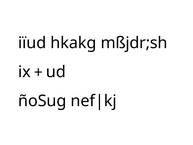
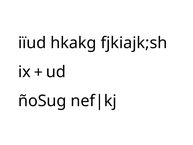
mßjdr;sh: mßjdr;sh -> fjkiajk;sh (134, 43)
